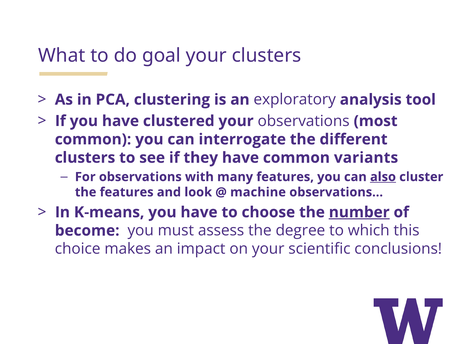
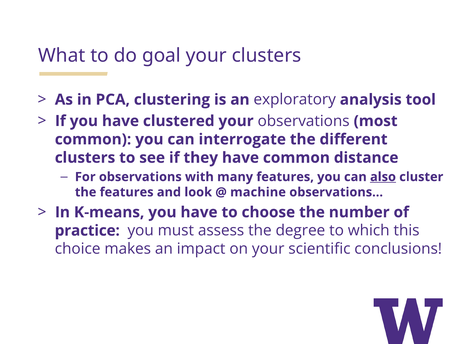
variants: variants -> distance (366, 158)
number underline: present -> none (359, 212)
become: become -> practice (87, 231)
